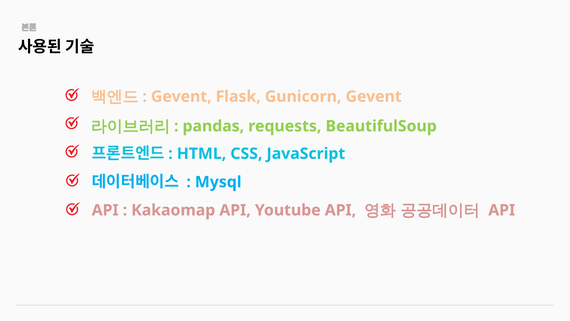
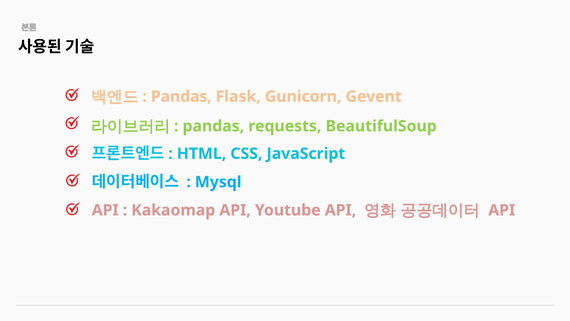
Gevent: Gevent -> Pandas (181, 96)
